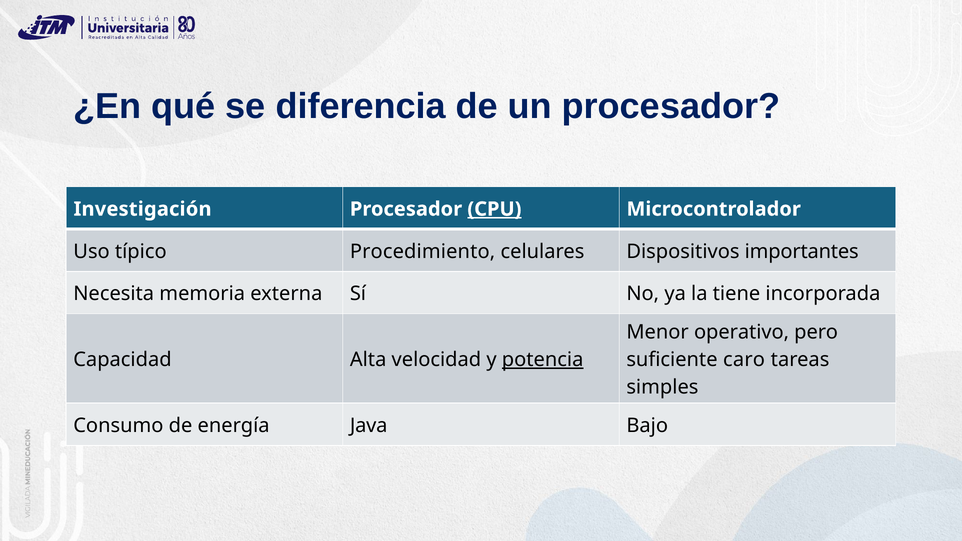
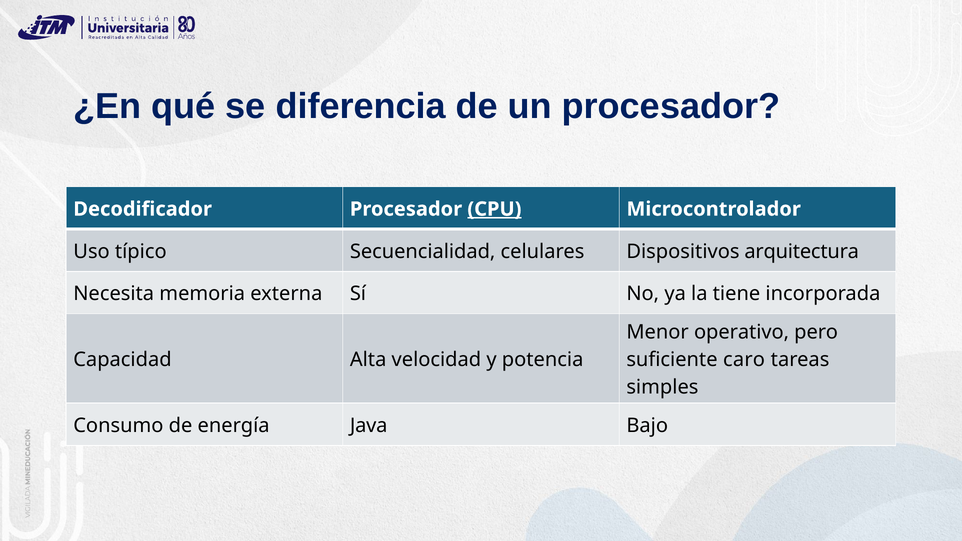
Investigación: Investigación -> Decodificador (143, 209)
Procedimiento: Procedimiento -> Secuencialidad (423, 251)
importantes: importantes -> arquitectura (802, 251)
potencia underline: present -> none (543, 360)
